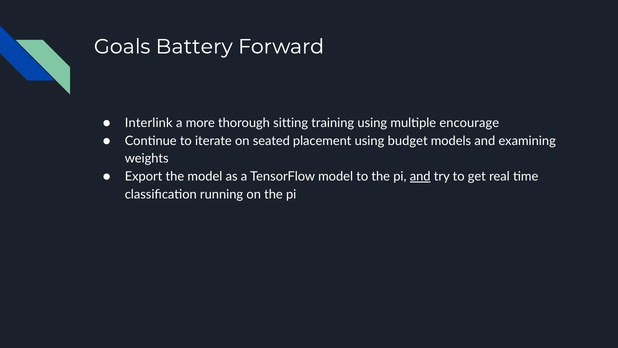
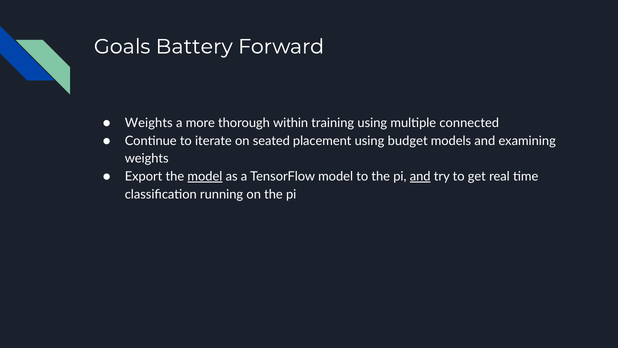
Interlink: Interlink -> Weights (149, 123)
sitting: sitting -> within (291, 123)
encourage: encourage -> connected (469, 123)
model underline: none -> present (205, 176)
